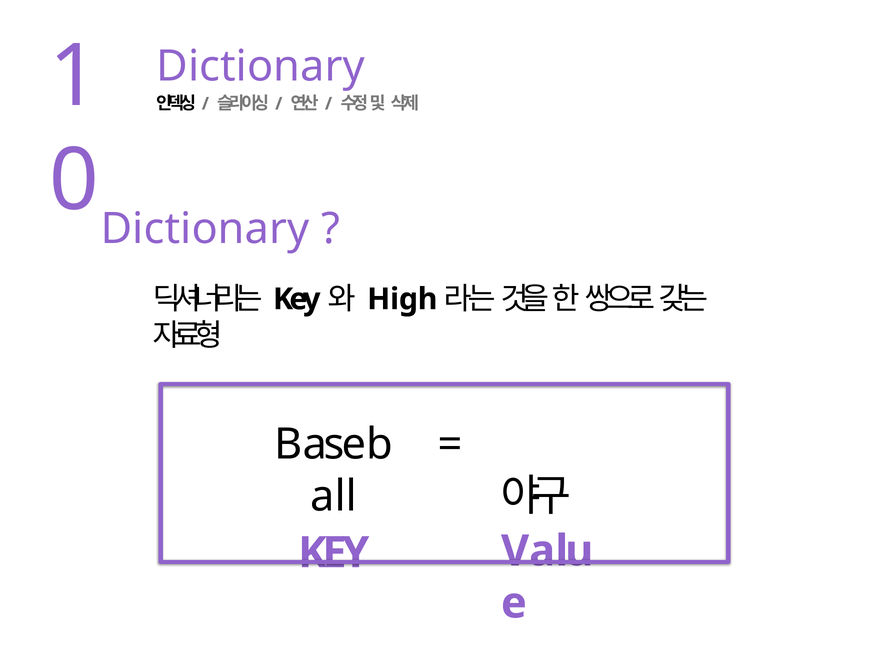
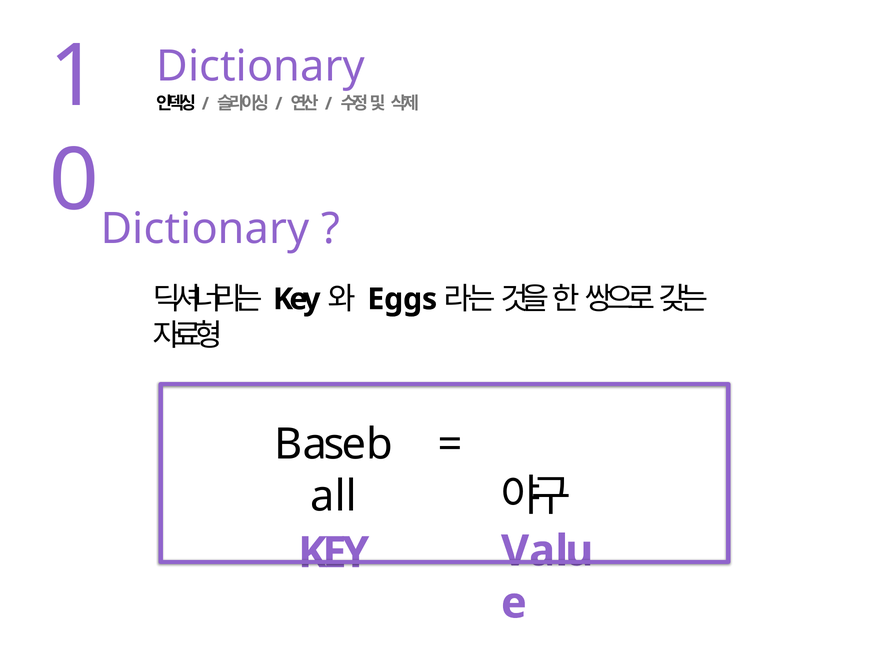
High: High -> Eggs (402, 299)
